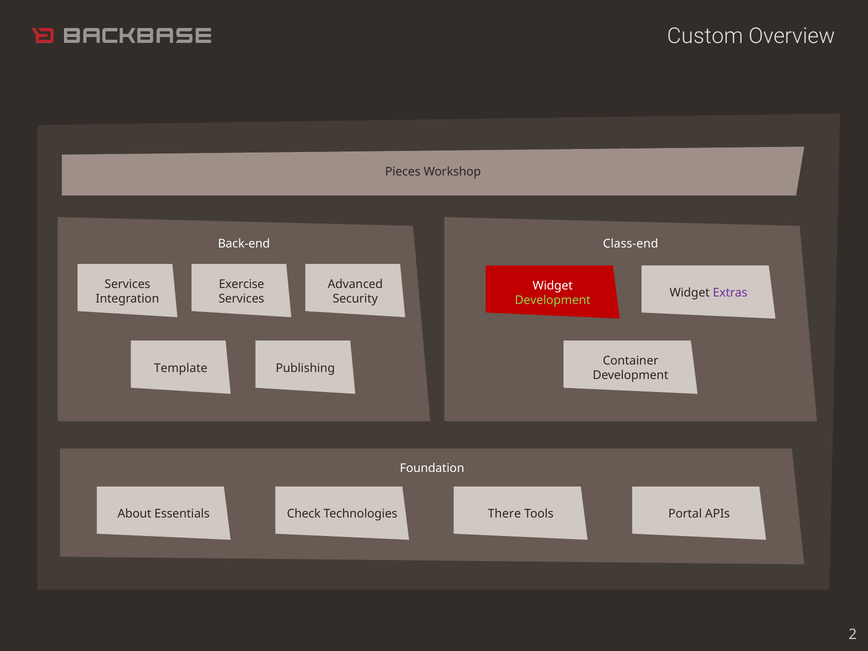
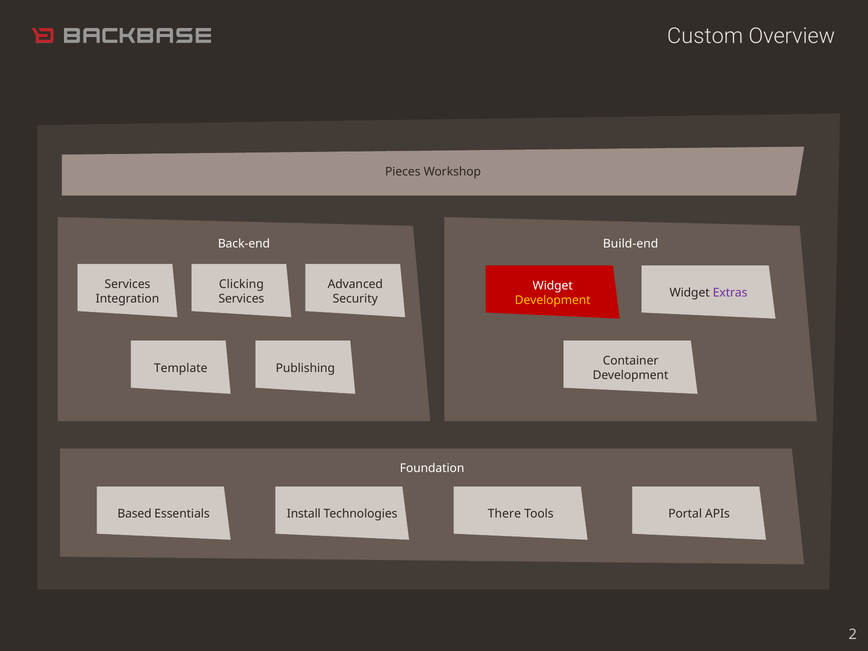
Class-end: Class-end -> Build-end (631, 244)
Exercise: Exercise -> Clicking (241, 284)
Development colour: light green -> yellow (553, 300)
About: About -> Based (135, 514)
Check: Check -> Install (304, 514)
